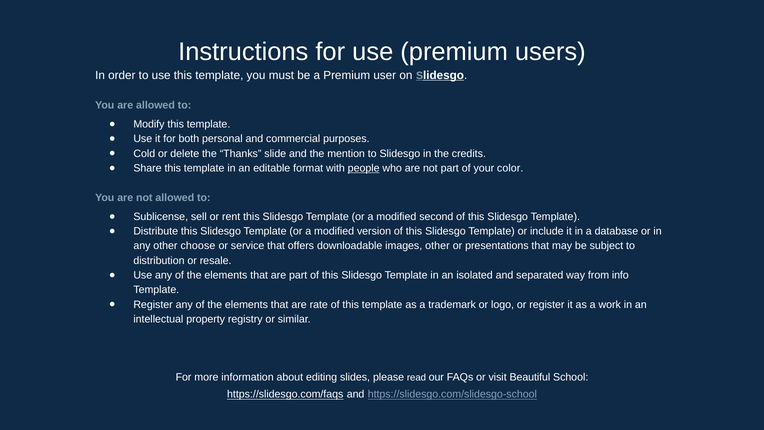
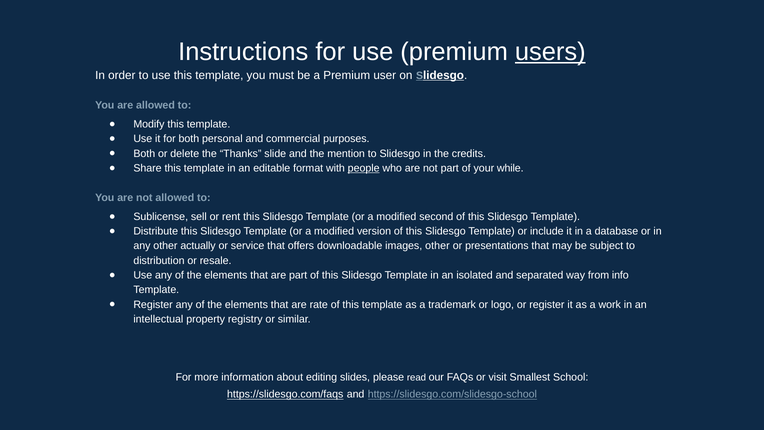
users underline: none -> present (550, 52)
Cold: Cold -> Both (144, 153)
color: color -> while (510, 168)
choose: choose -> actually (198, 246)
Beautiful: Beautiful -> Smallest (530, 377)
